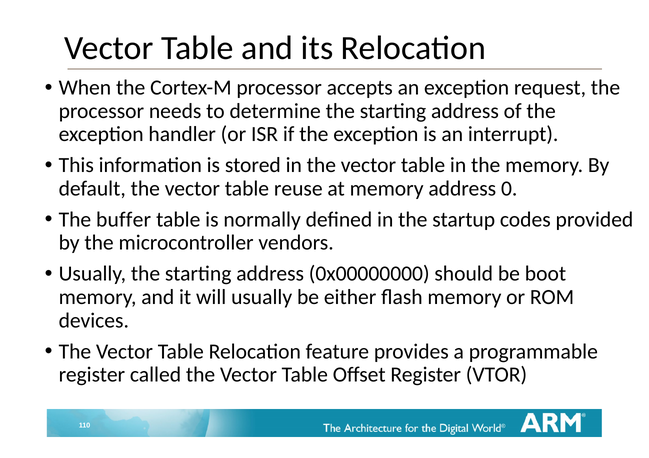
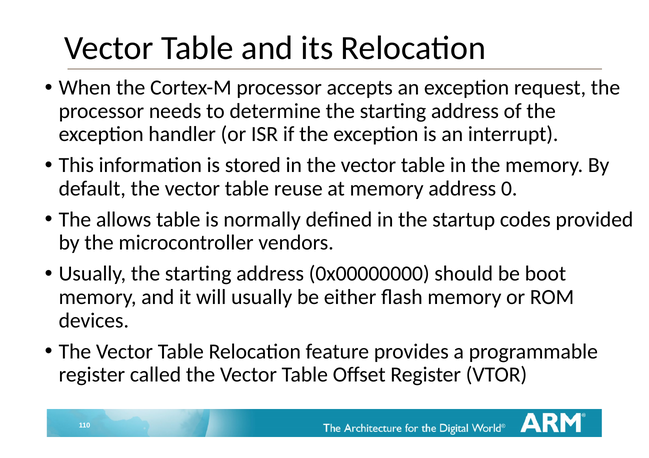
buffer: buffer -> allows (124, 220)
